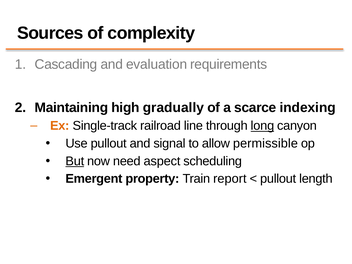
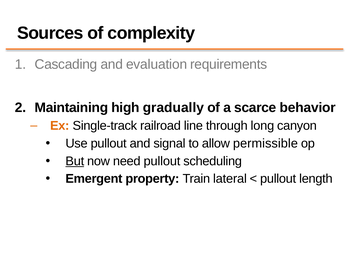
indexing: indexing -> behavior (308, 108)
long underline: present -> none (262, 126)
need aspect: aspect -> pullout (162, 161)
report: report -> lateral (230, 179)
